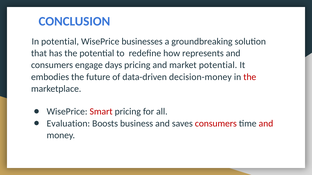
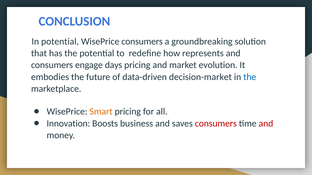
WisePrice businesses: businesses -> consumers (142, 42)
market potential: potential -> evolution (218, 65)
decision-money: decision-money -> decision-market (200, 77)
the colour: red -> blue (250, 77)
Smart colour: red -> orange (101, 112)
Evaluation: Evaluation -> Innovation (68, 124)
